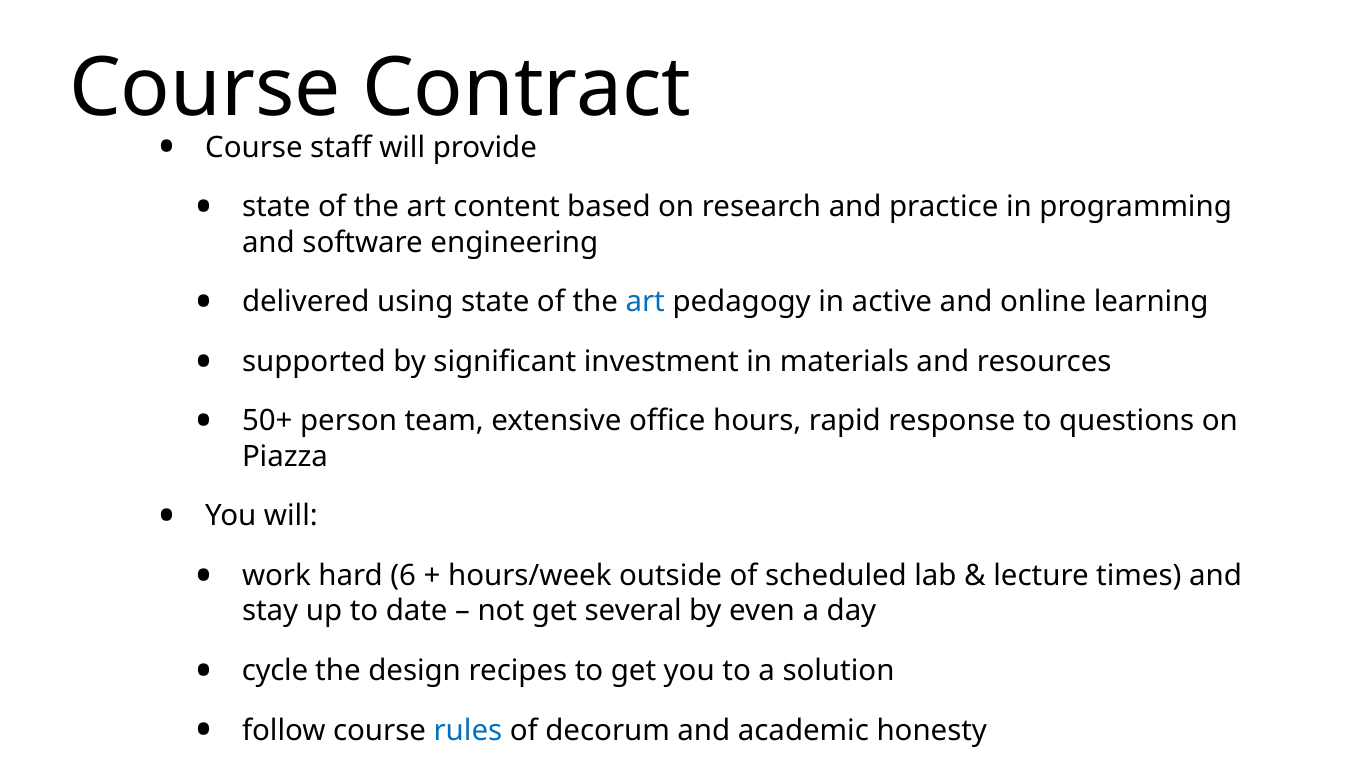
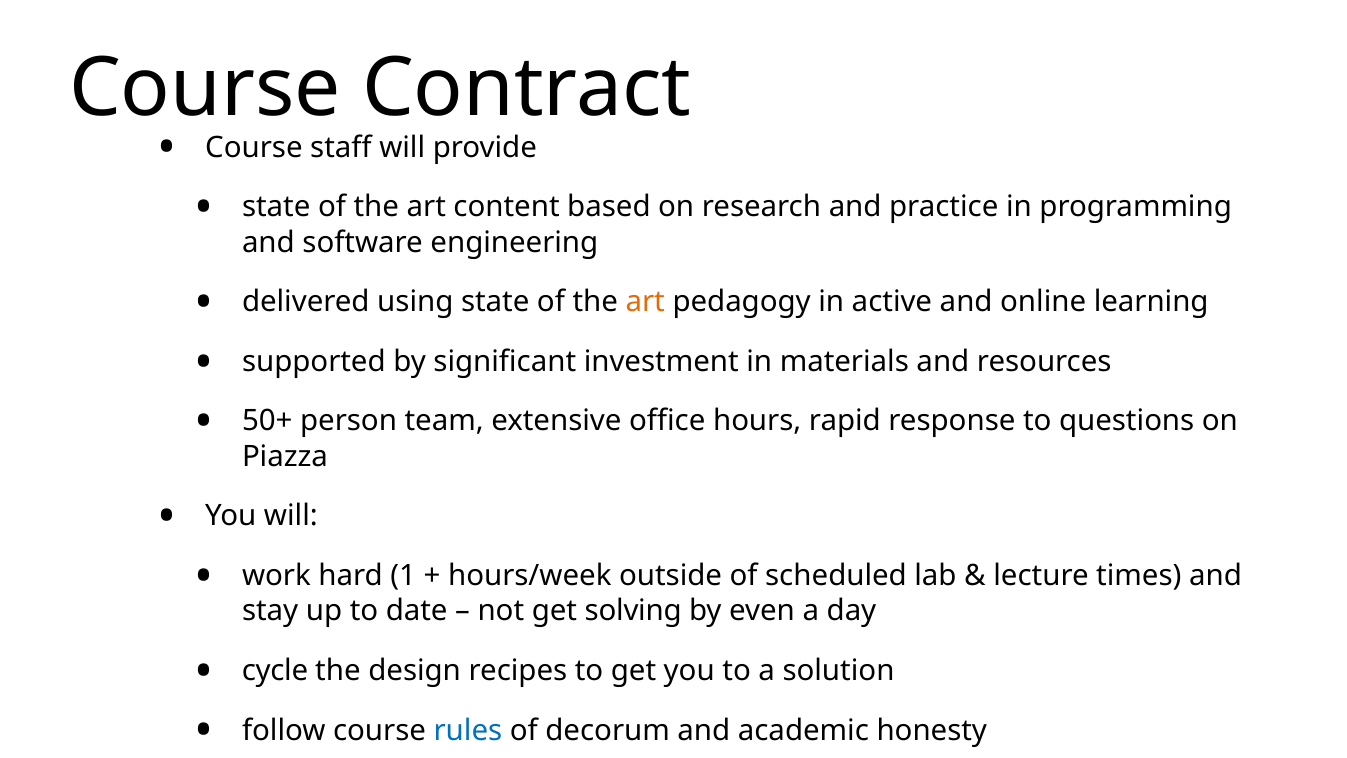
art colour: blue -> orange (645, 302)
6: 6 -> 1 (403, 576)
several: several -> solving (633, 611)
